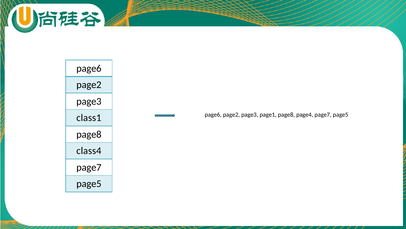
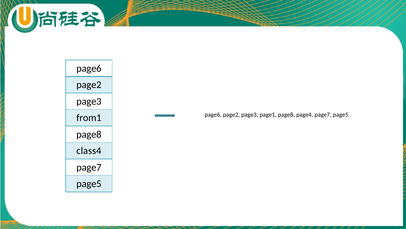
class1: class1 -> from1 (89, 118)
